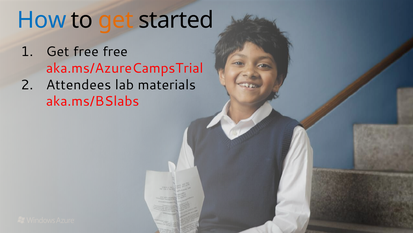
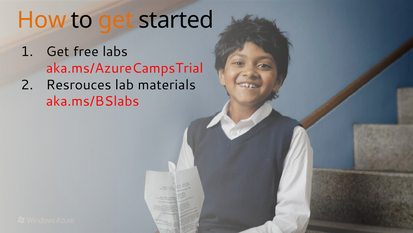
How colour: blue -> orange (42, 20)
free free: free -> labs (115, 52)
Attendees: Attendees -> Resrouces (79, 85)
